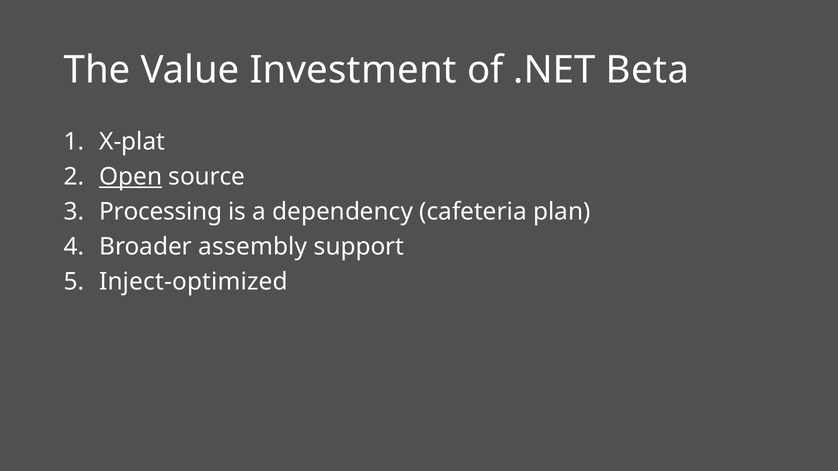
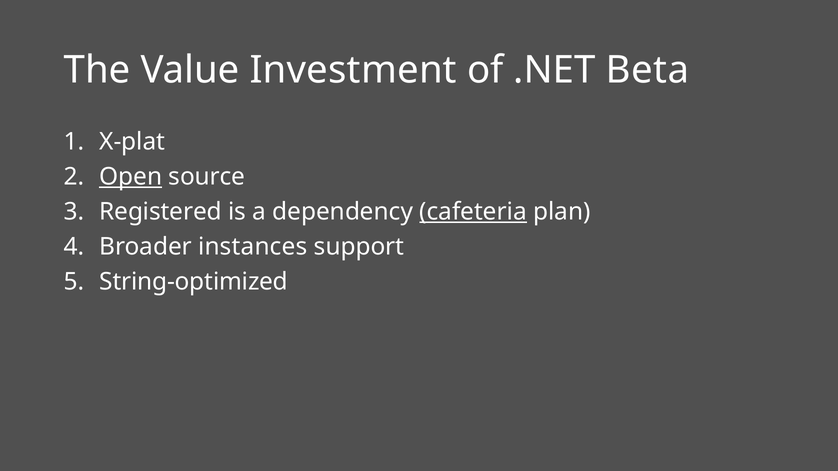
Processing: Processing -> Registered (161, 212)
cafeteria underline: none -> present (473, 212)
assembly: assembly -> instances (253, 247)
Inject-optimized: Inject-optimized -> String-optimized (194, 282)
